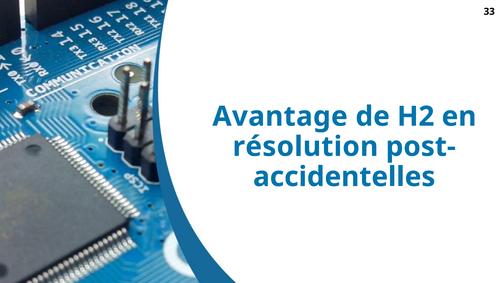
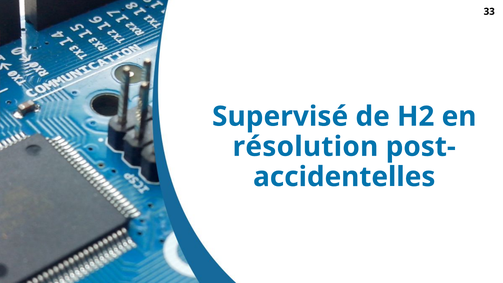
Avantage: Avantage -> Supervisé (280, 116)
